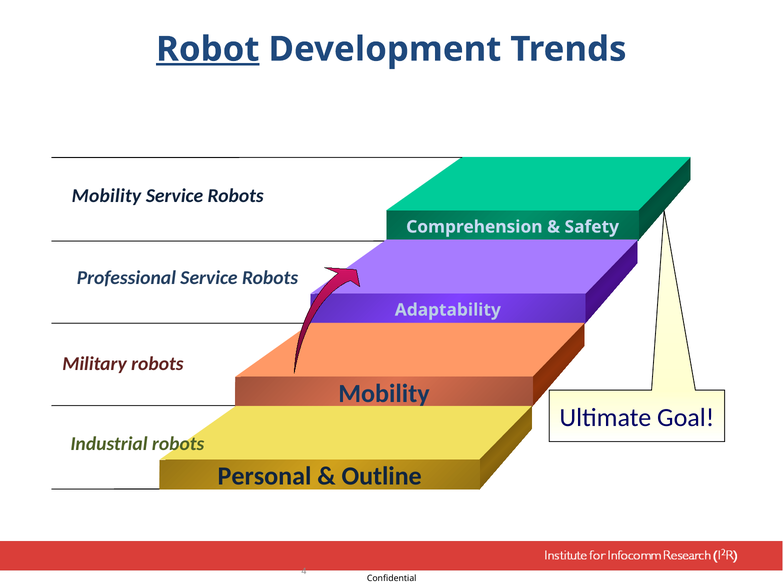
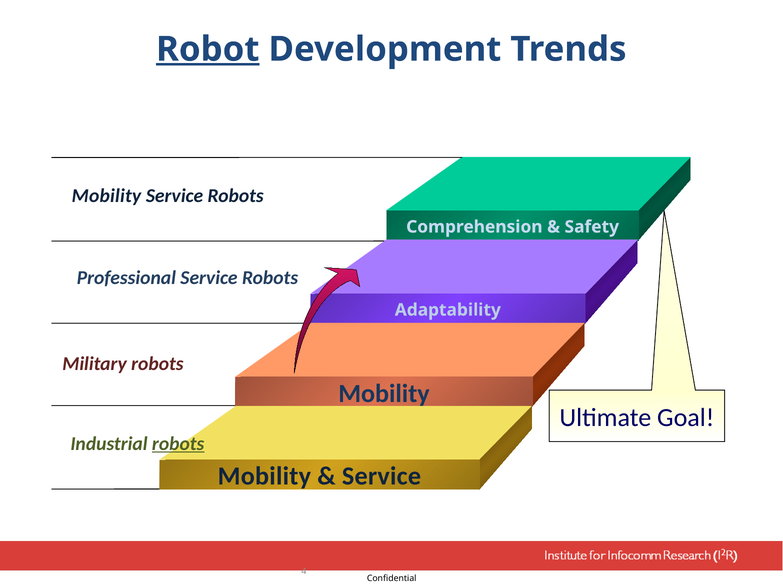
robots underline: none -> present (178, 444)
Personal: Personal -> Mobility (264, 477)
Outline: Outline -> Service (381, 477)
